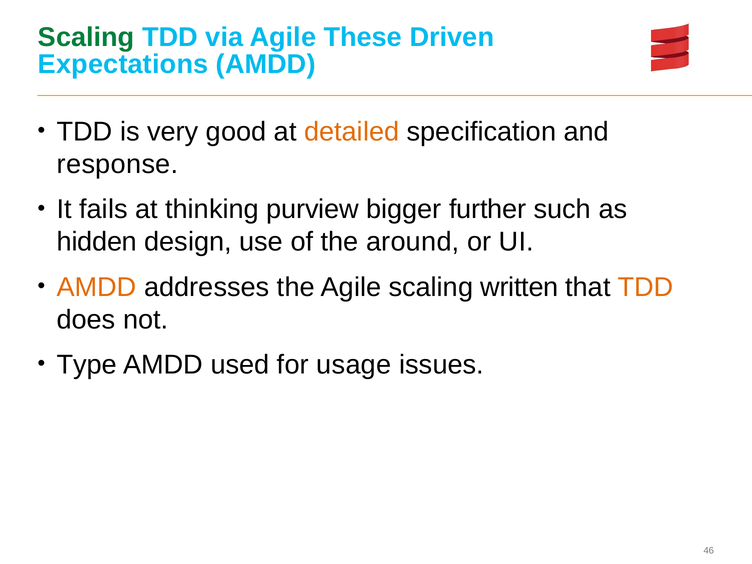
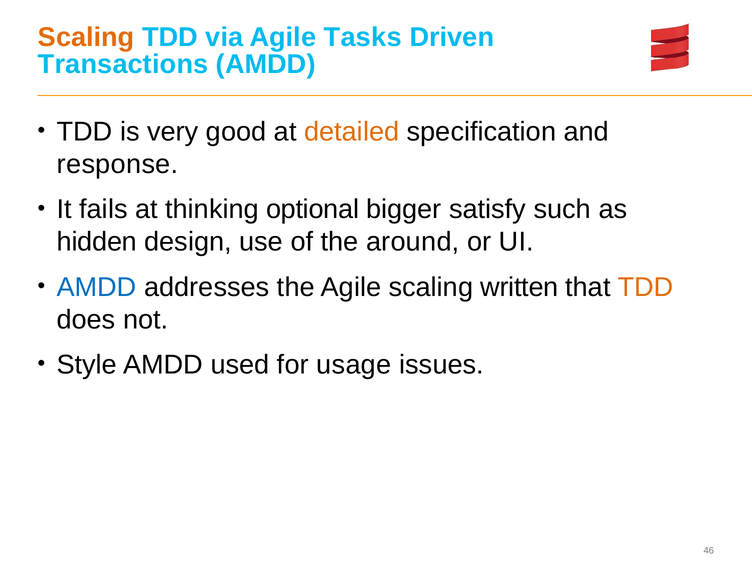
Scaling colour: green -> orange (86, 37)
These: These -> Tasks (363, 37)
Expectations: Expectations -> Transactions (123, 64)
purview: purview -> optional (313, 209)
further: further -> satisfy (488, 209)
AMDD colour: orange -> blue (97, 287)
Type: Type -> Style (87, 365)
